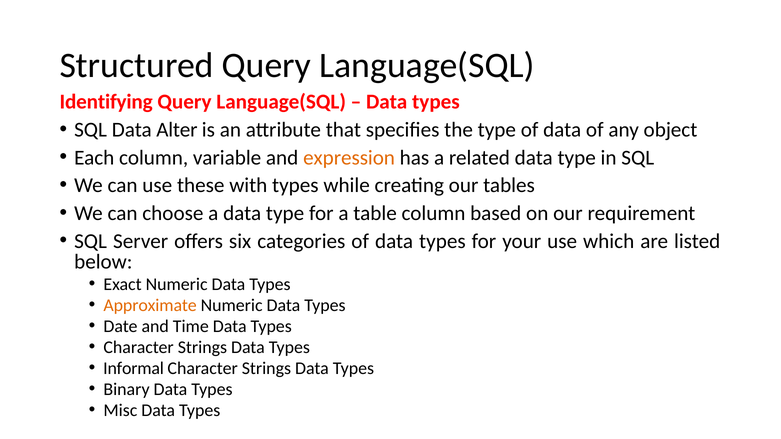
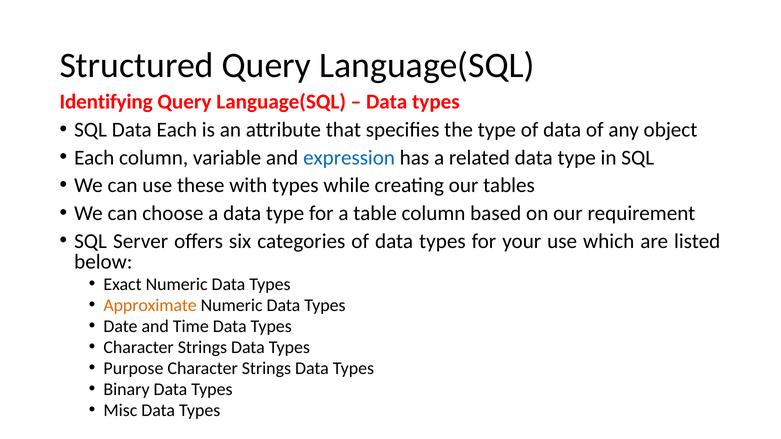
Data Alter: Alter -> Each (177, 130)
expression colour: orange -> blue (349, 158)
Informal: Informal -> Purpose (133, 369)
